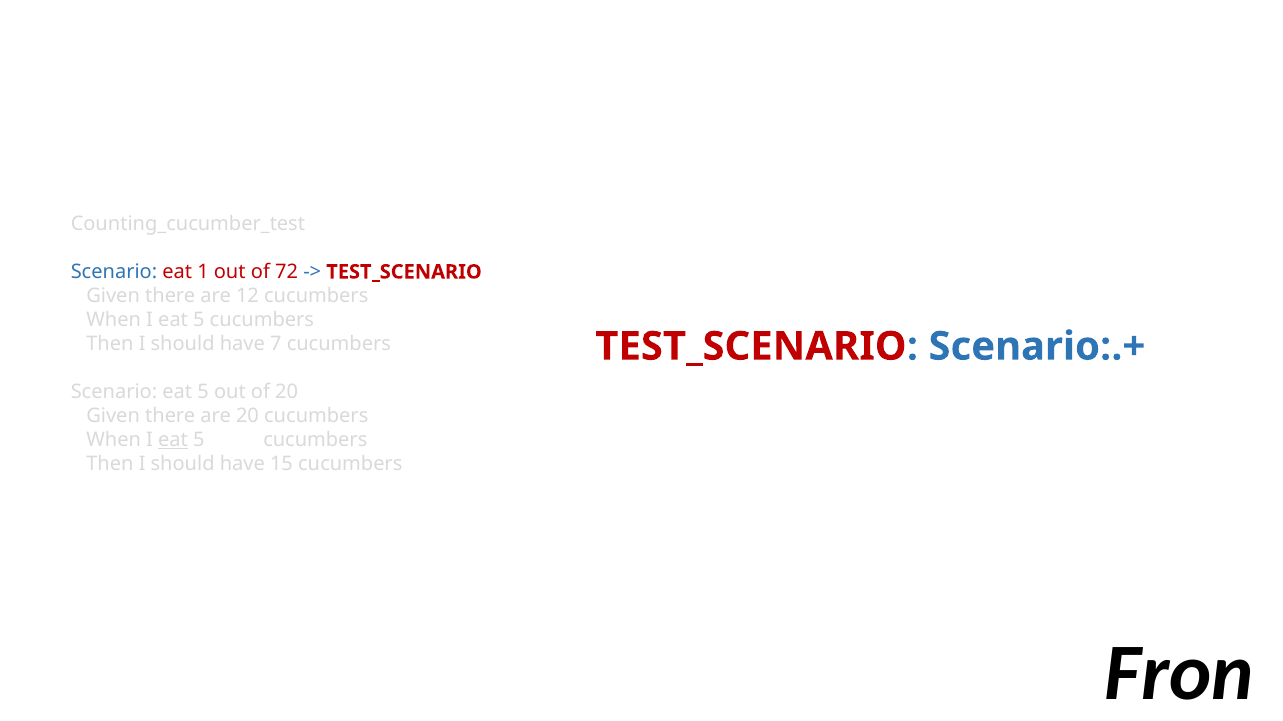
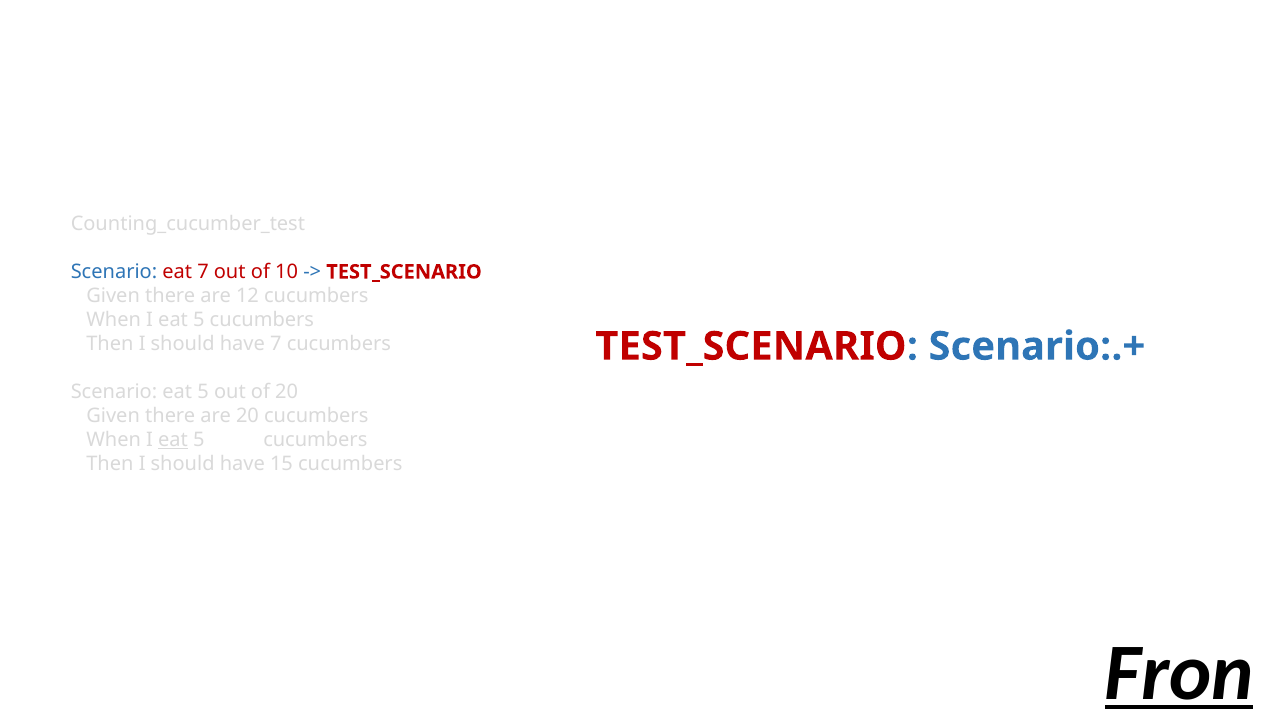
eat 1: 1 -> 7 (203, 272)
72: 72 -> 10 (286, 272)
Fron underline: none -> present (1179, 673)
